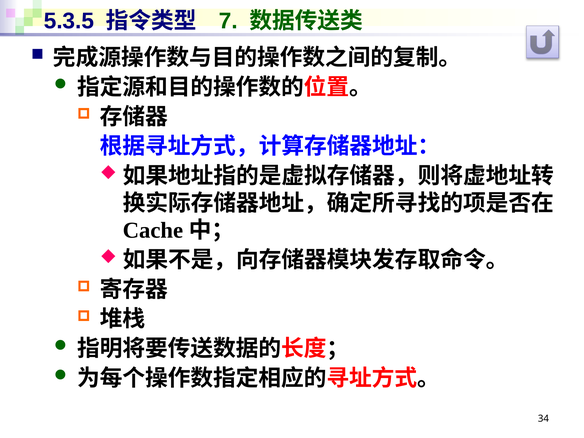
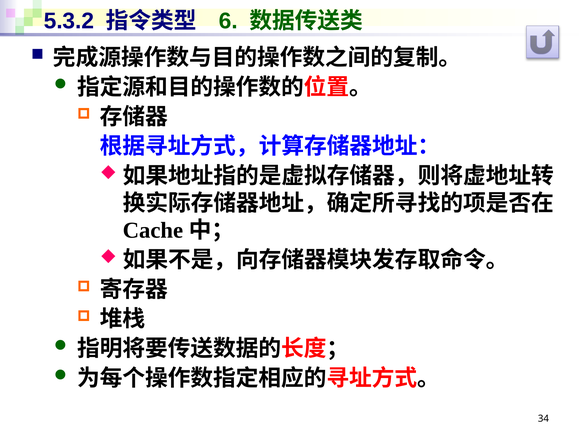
5.3.5: 5.3.5 -> 5.3.2 (69, 21)
7: 7 -> 6 (228, 21)
